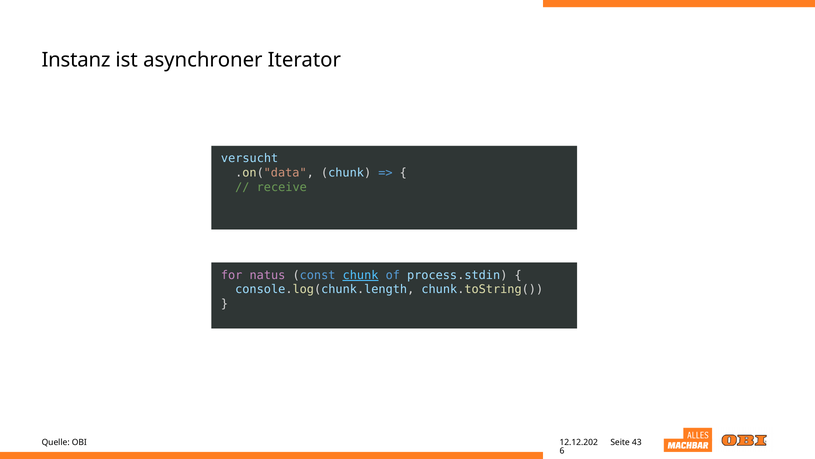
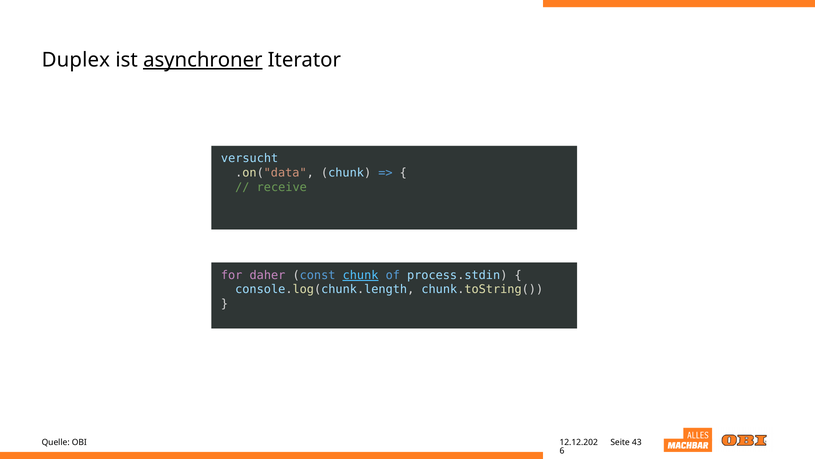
Instanz: Instanz -> Duplex (76, 60)
asynchroner underline: none -> present (203, 60)
natus: natus -> daher (267, 275)
